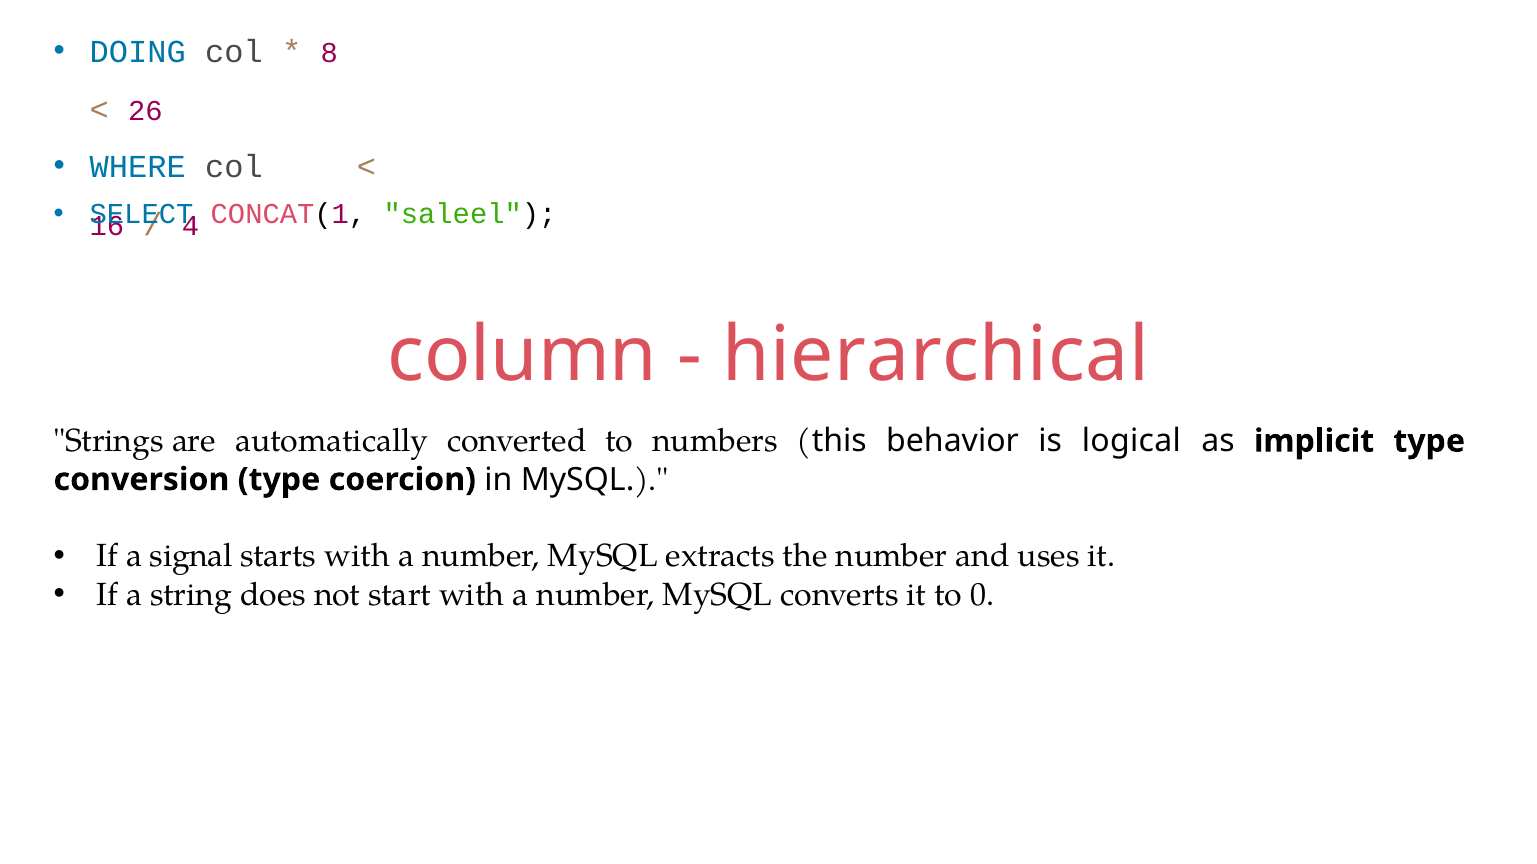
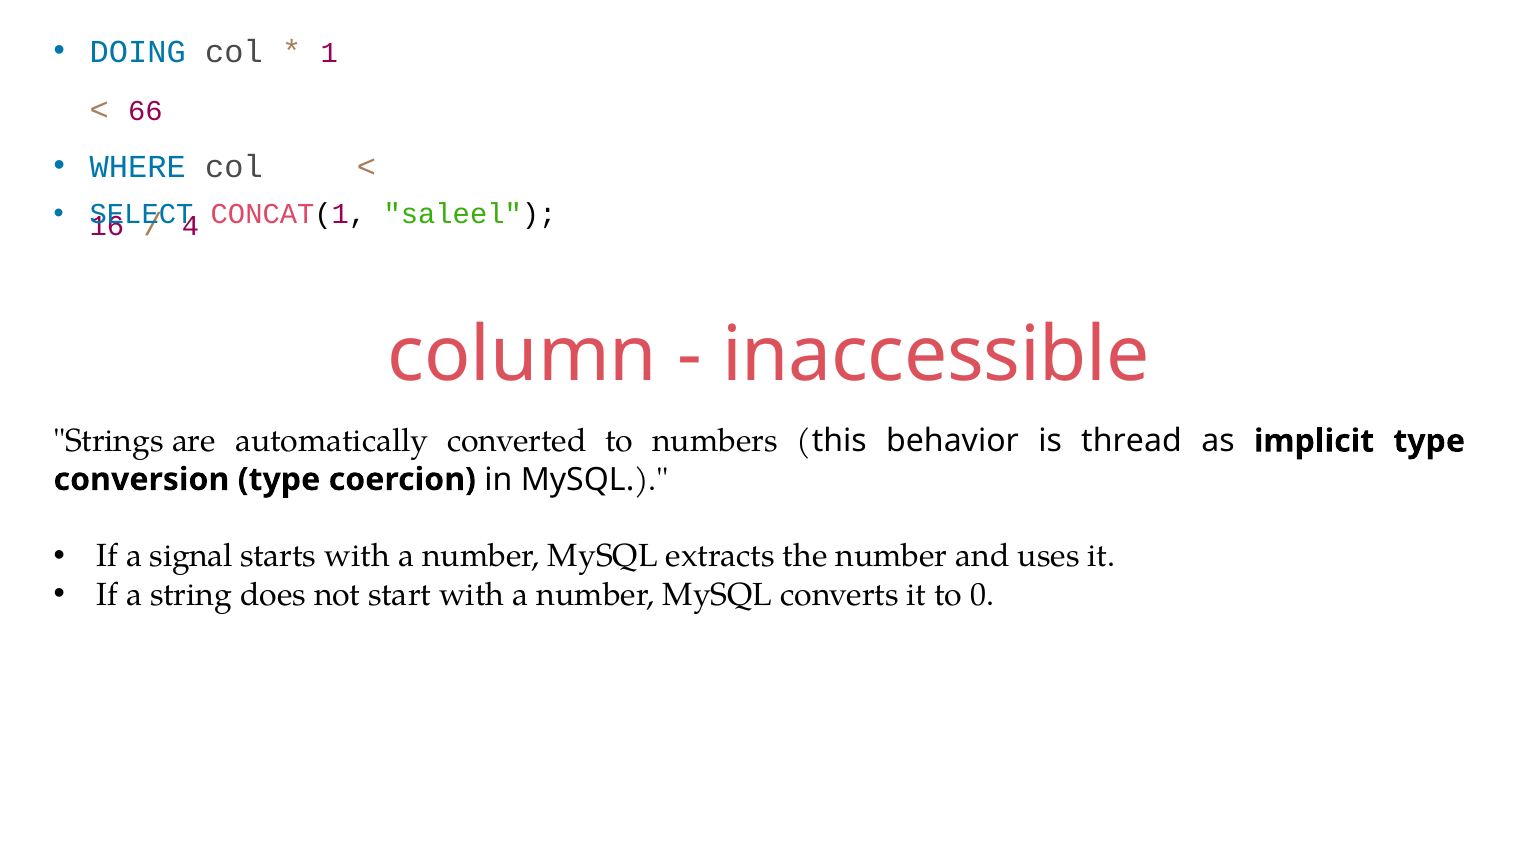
8: 8 -> 1 (329, 53)
26: 26 -> 66 (145, 111)
hierarchical: hierarchical -> inaccessible (936, 355)
logical: logical -> thread (1131, 441)
